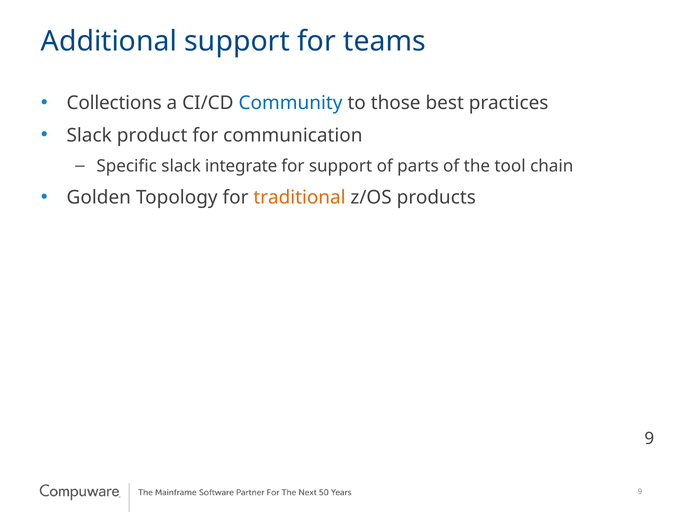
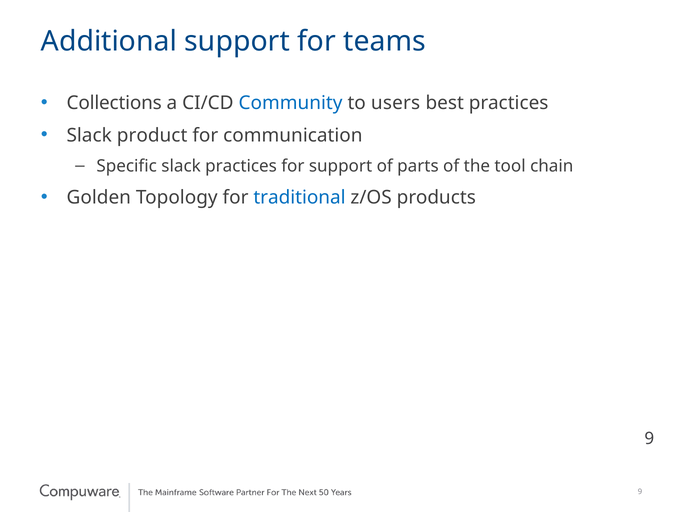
those: those -> users (396, 103)
slack integrate: integrate -> practices (241, 166)
traditional colour: orange -> blue (299, 198)
